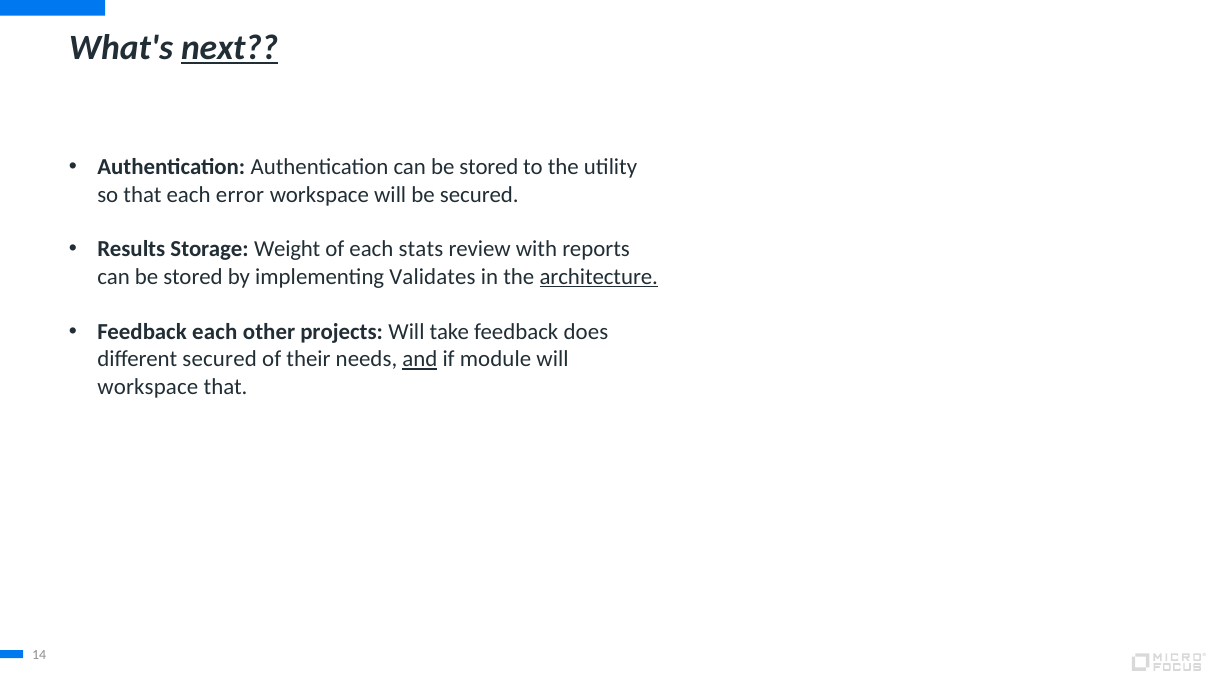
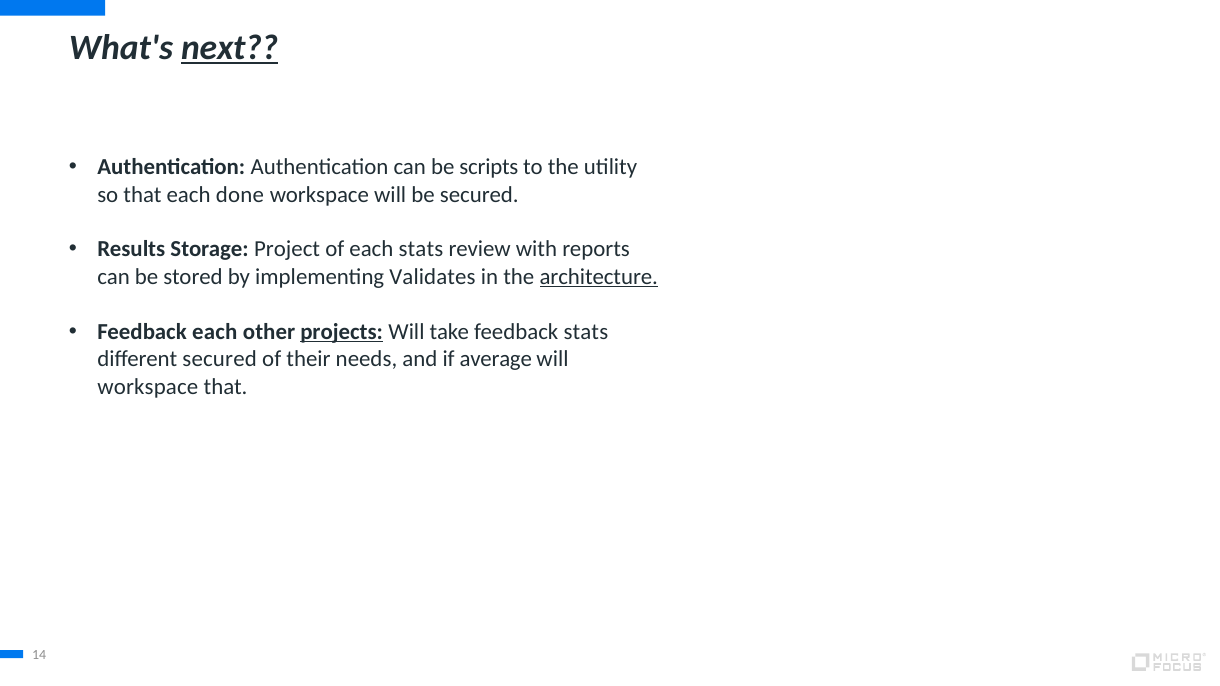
Authentication can be stored: stored -> scripts (489, 167)
error: error -> done (240, 195)
Weight: Weight -> Project (287, 250)
projects underline: none -> present (342, 332)
feedback does: does -> stats (586, 332)
and underline: present -> none (420, 359)
module: module -> average (496, 359)
